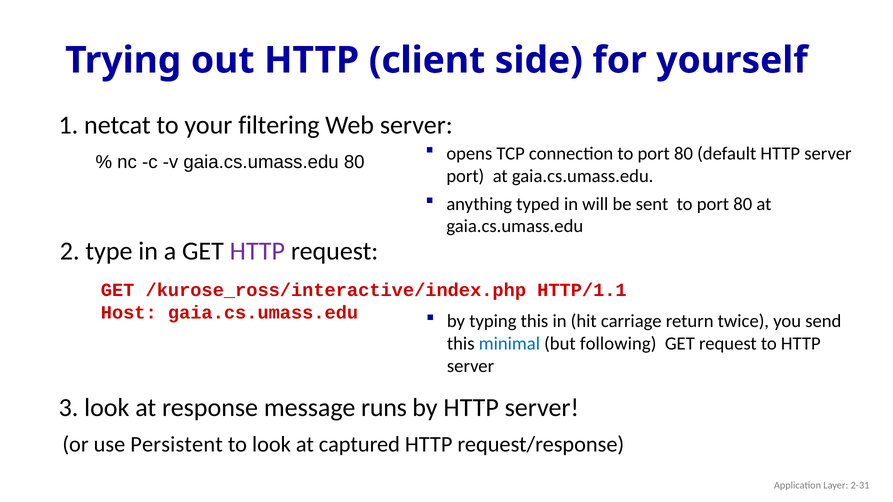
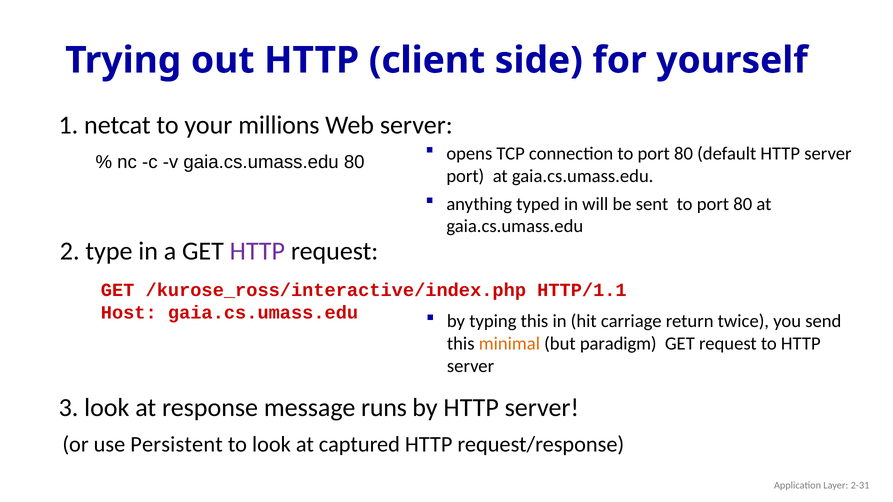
filtering: filtering -> millions (279, 125)
minimal colour: blue -> orange (509, 344)
following: following -> paradigm (618, 344)
